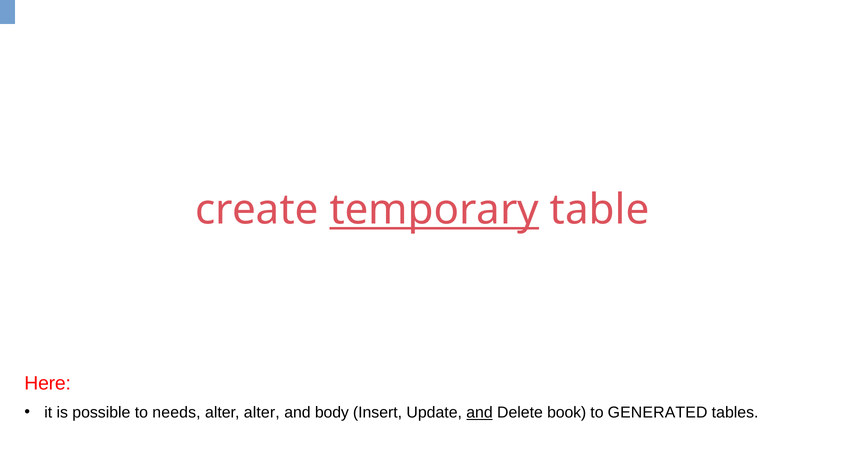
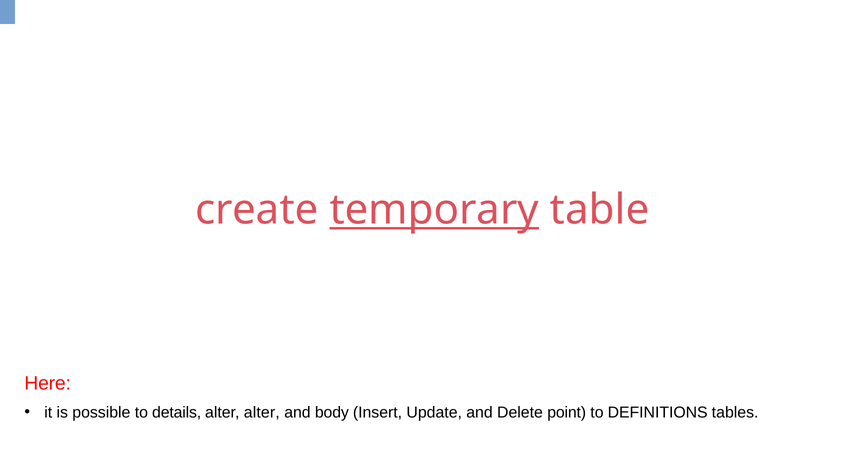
needs: needs -> details (177, 413)
and underline: present -> none (480, 413)
book: book -> point (567, 413)
GENERATED: GENERATED -> DEFINITIONS (658, 413)
